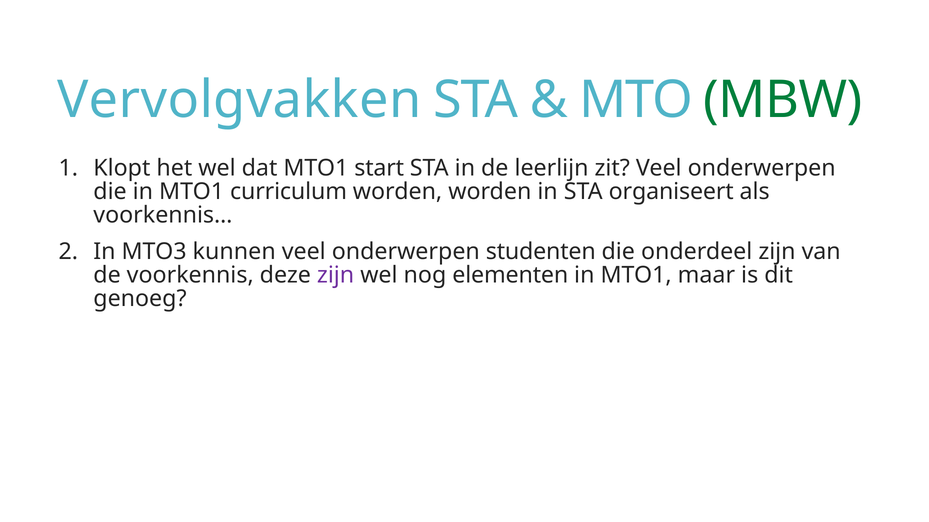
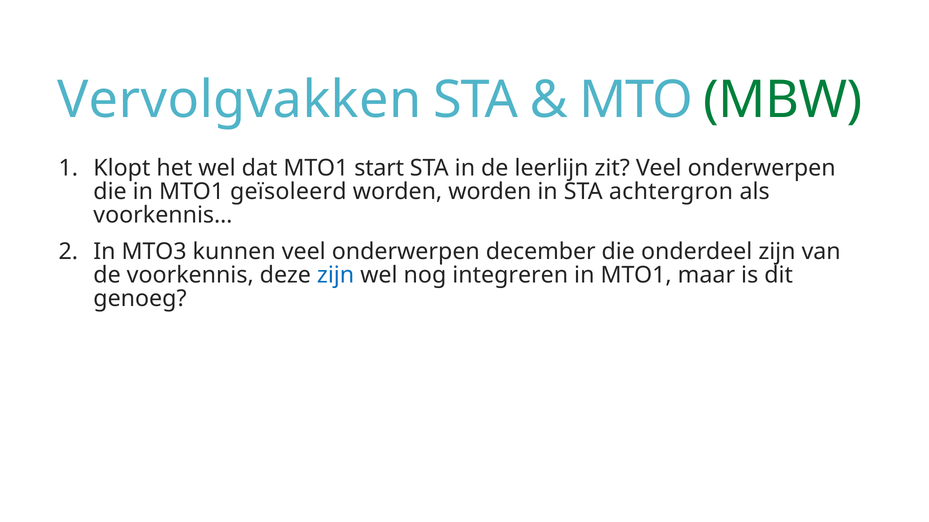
curriculum: curriculum -> geïsoleerd (288, 192)
organiseert: organiseert -> achtergron (671, 192)
studenten: studenten -> december (541, 252)
zijn colour: purple -> blue (336, 275)
elementen: elementen -> integreren (510, 275)
